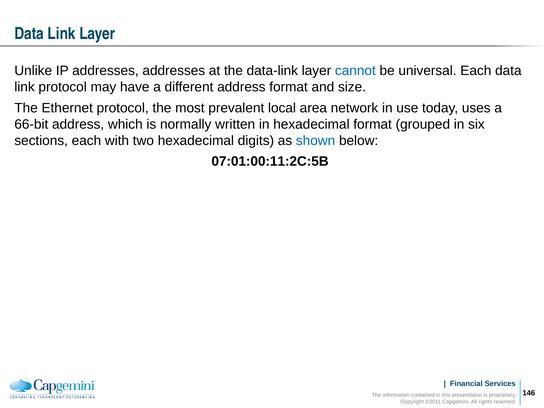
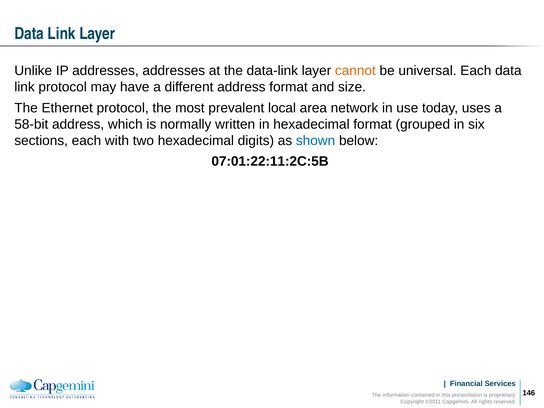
cannot colour: blue -> orange (355, 71)
66-bit: 66-bit -> 58-bit (31, 124)
07:01:00:11:2C:5B: 07:01:00:11:2C:5B -> 07:01:22:11:2C:5B (270, 161)
